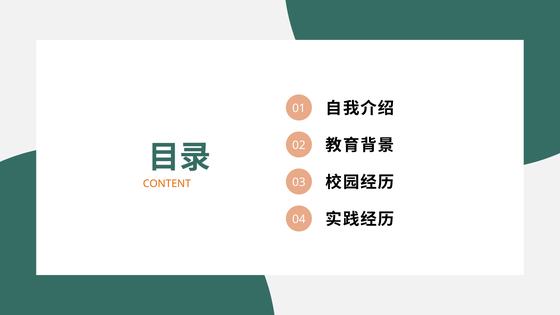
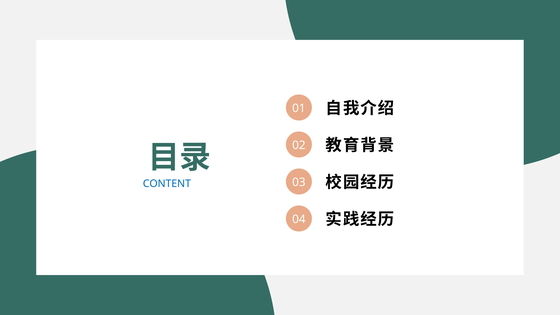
CONTENT colour: orange -> blue (167, 184)
